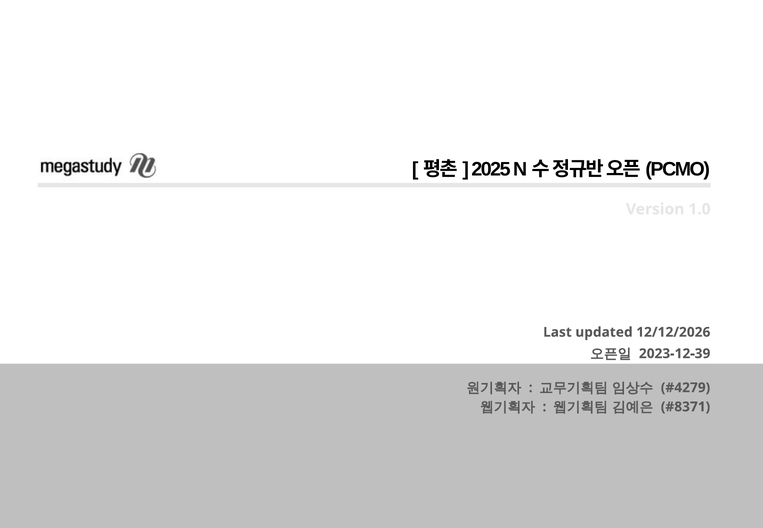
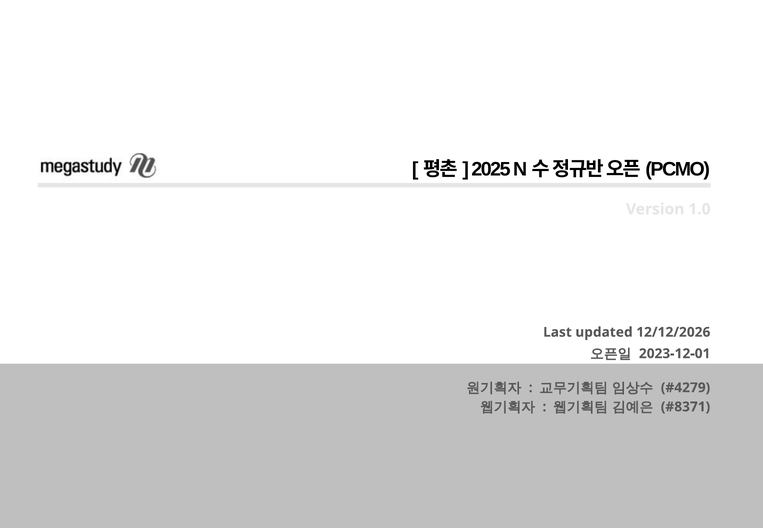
2023-12-39: 2023-12-39 -> 2023-12-01 (675, 354)
